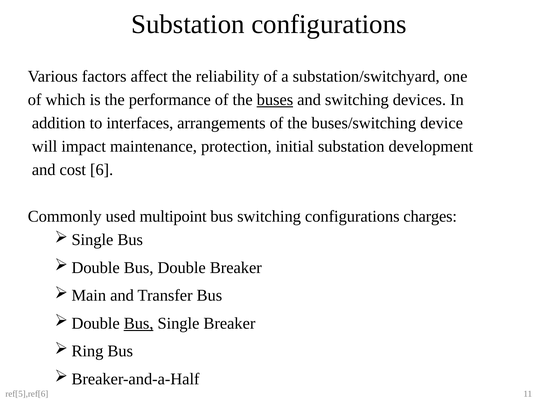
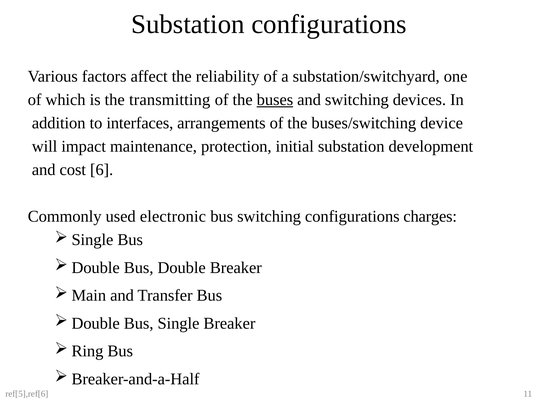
performance: performance -> transmitting (170, 100)
multipoint: multipoint -> electronic (173, 216)
Bus underline: present -> none (139, 323)
